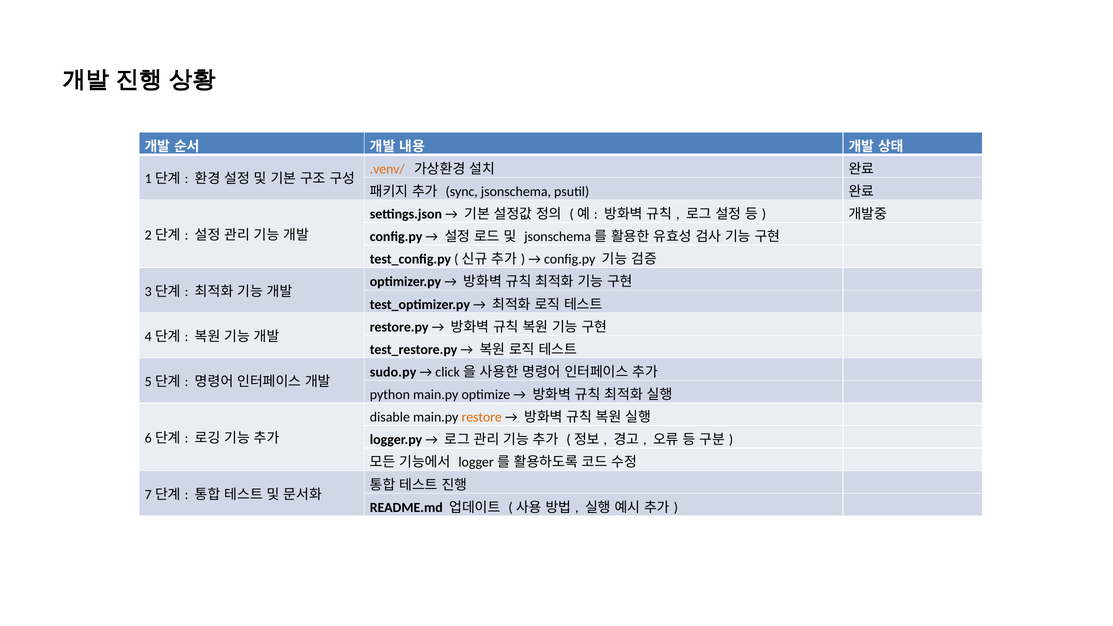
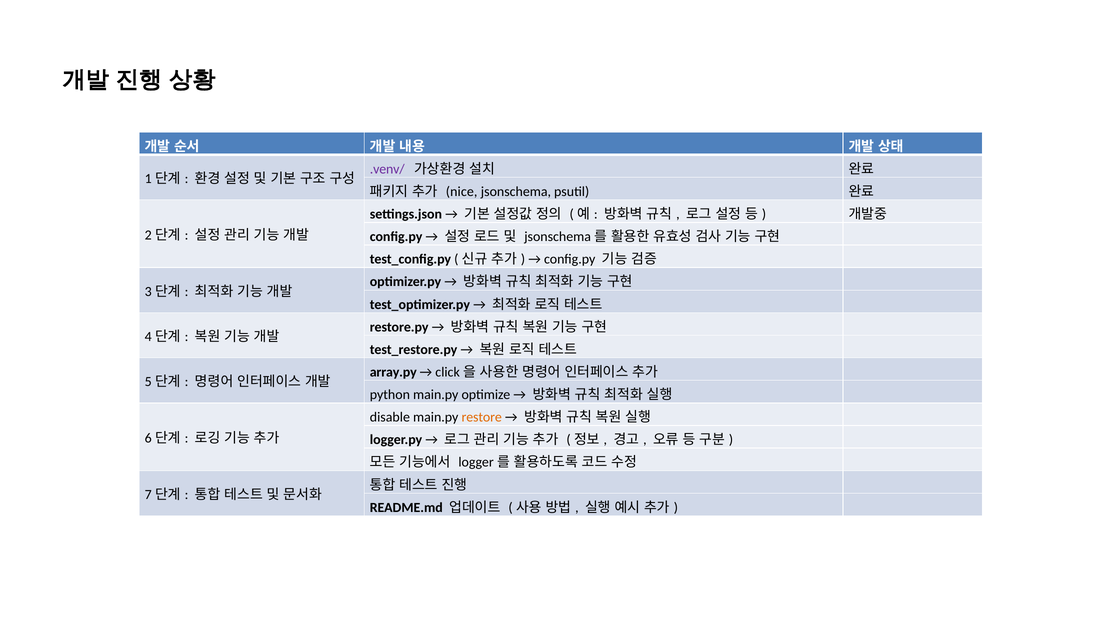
.venv/ colour: orange -> purple (387, 169)
sync: sync -> nice (462, 192)
sudo.py: sudo.py -> array.py (393, 372)
